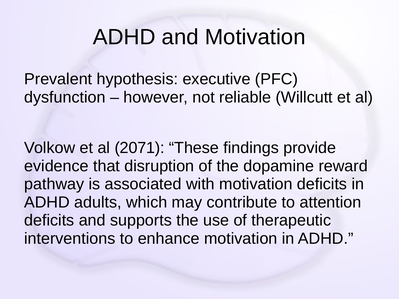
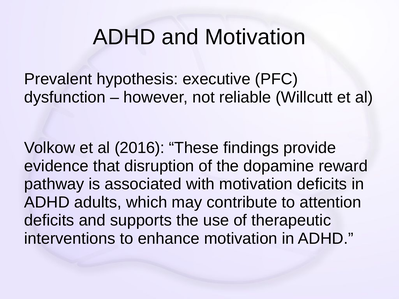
2071: 2071 -> 2016 (140, 148)
